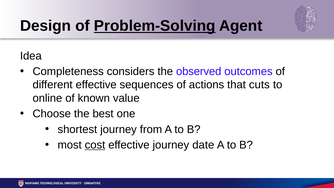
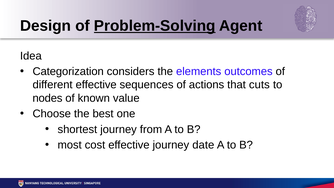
Completeness: Completeness -> Categorization (68, 71)
observed: observed -> elements (199, 71)
online: online -> nodes (47, 98)
cost underline: present -> none (95, 145)
